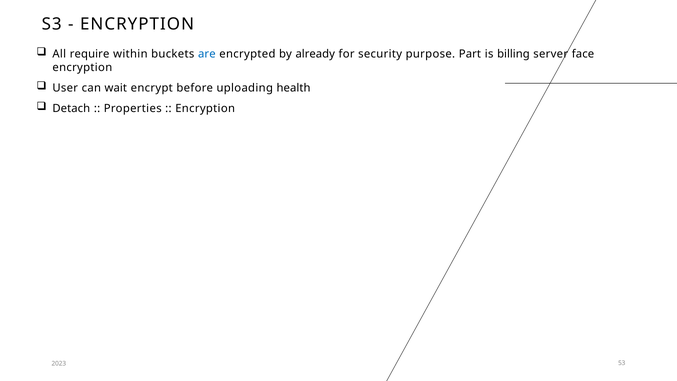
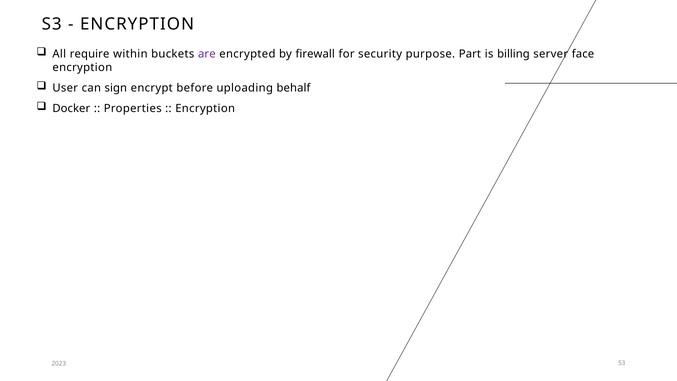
are colour: blue -> purple (207, 54)
already: already -> firewall (315, 54)
wait: wait -> sign (116, 88)
health: health -> behalf (294, 88)
Detach: Detach -> Docker (71, 109)
